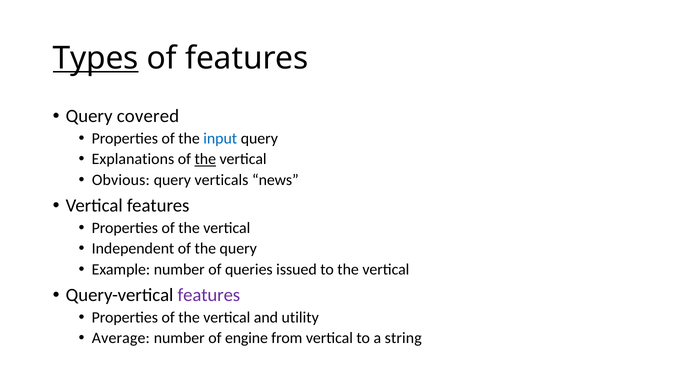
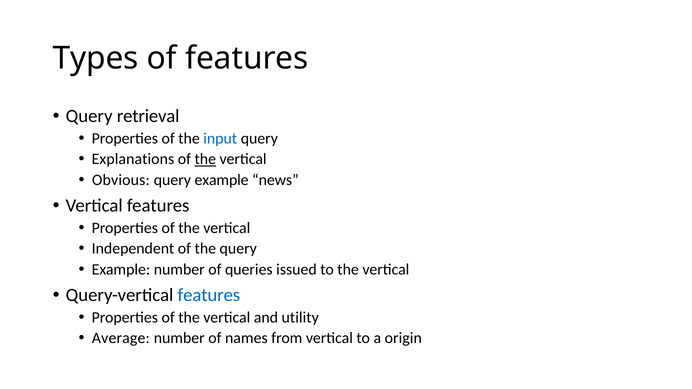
Types underline: present -> none (96, 58)
covered: covered -> retrieval (148, 116)
query verticals: verticals -> example (222, 180)
features colour: purple -> blue (209, 295)
engine: engine -> names (246, 338)
string: string -> origin (403, 338)
